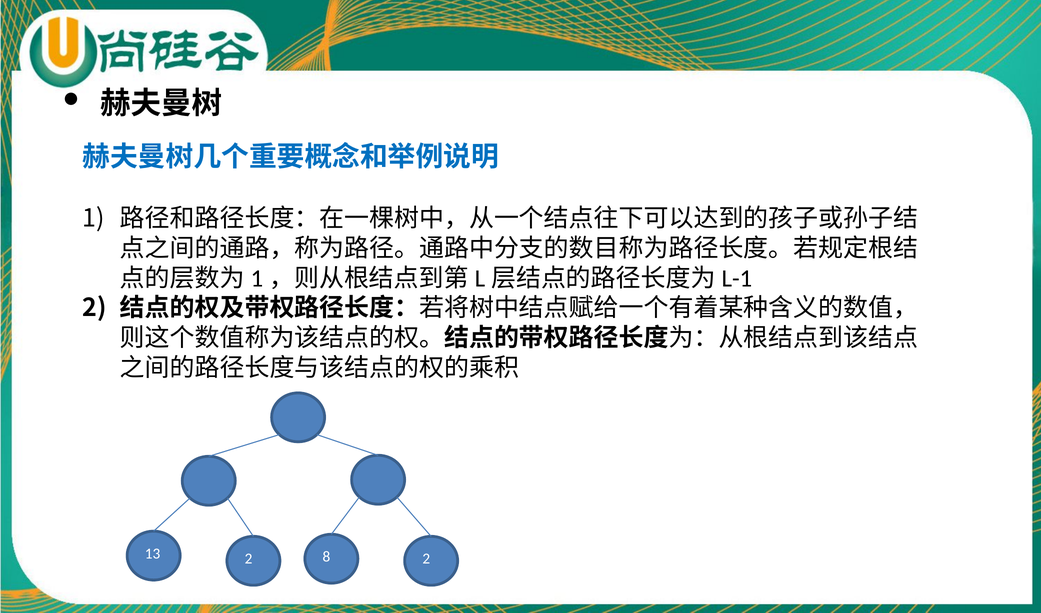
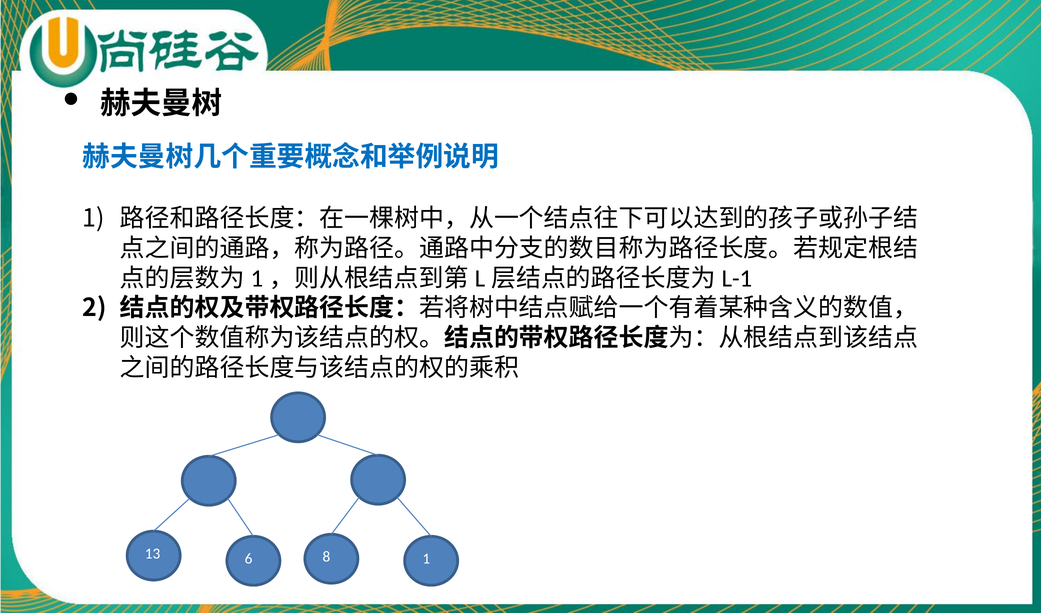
13 2: 2 -> 6 (248, 559)
8 2: 2 -> 1 (426, 559)
